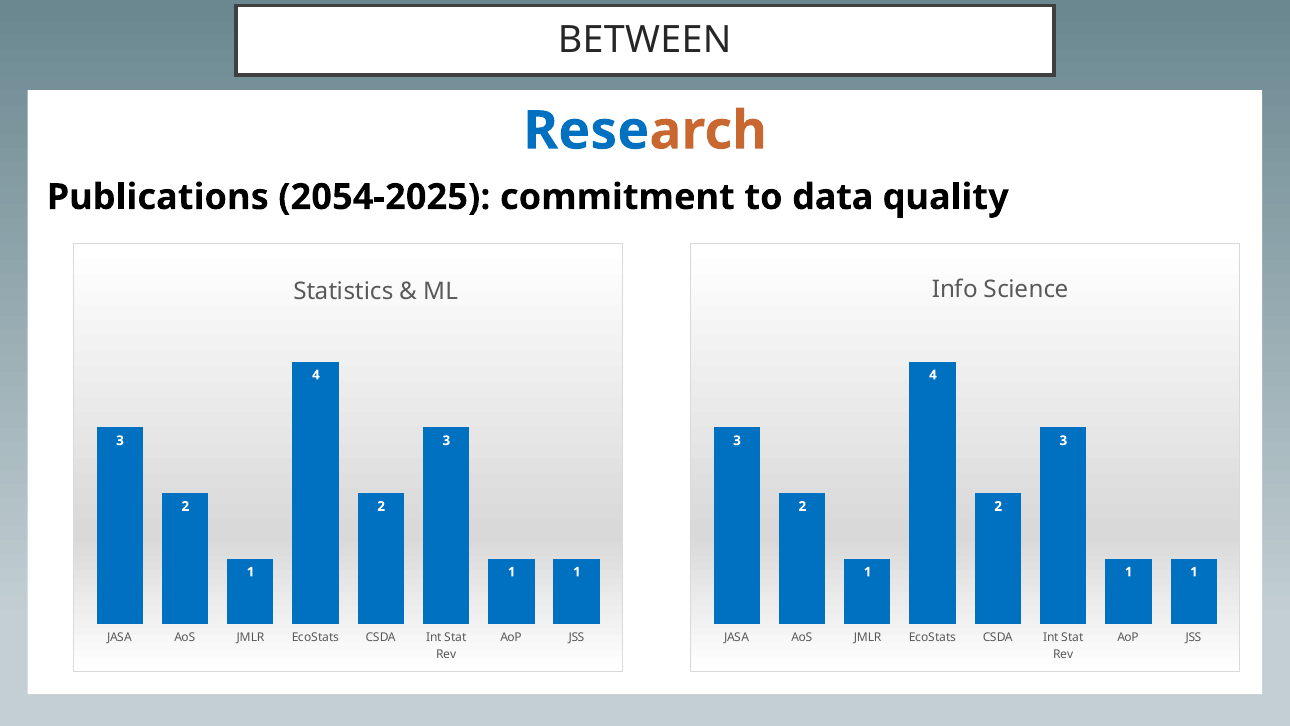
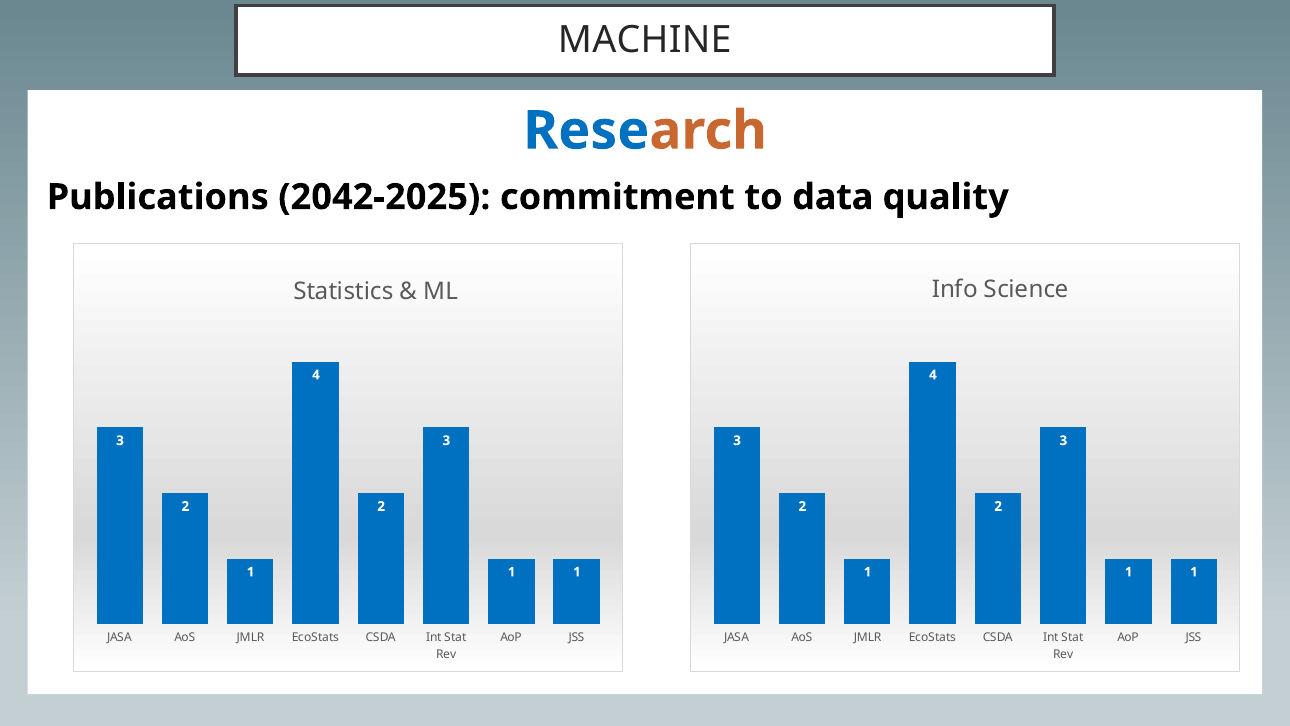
BETWEEN: BETWEEN -> MACHINE (645, 40)
2054-2025: 2054-2025 -> 2042-2025 (384, 197)
